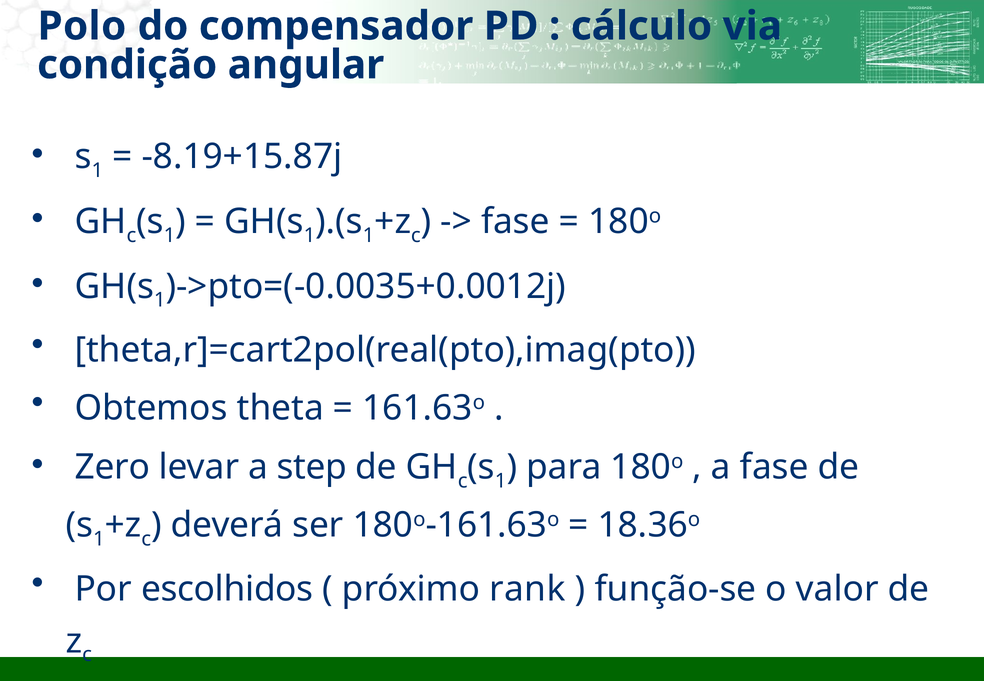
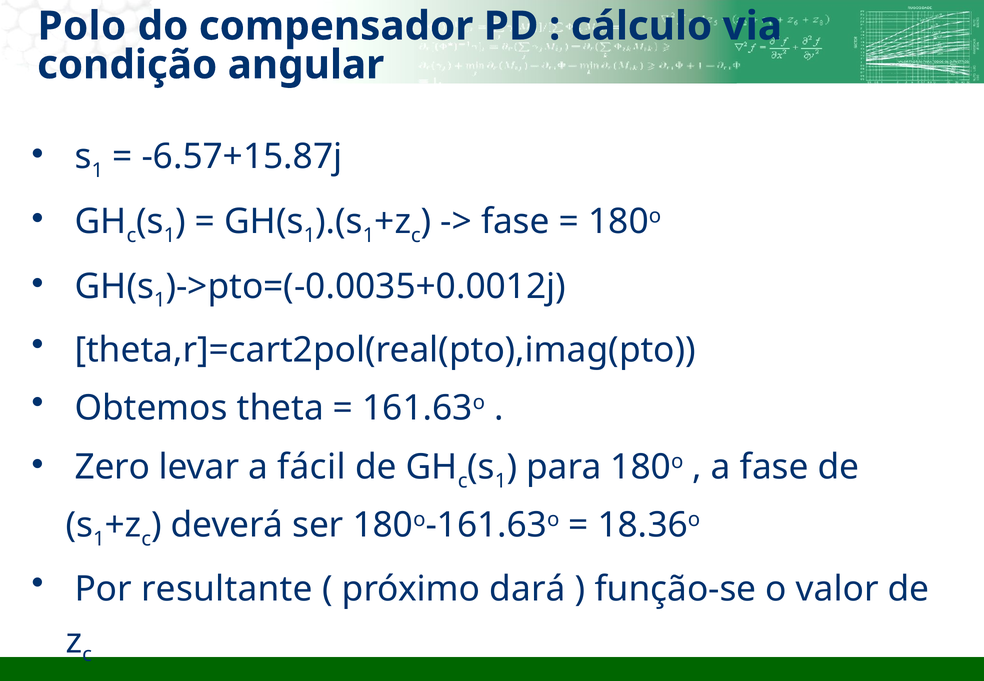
-8.19+15.87j: -8.19+15.87j -> -6.57+15.87j (242, 157)
step: step -> fácil (311, 467)
escolhidos: escolhidos -> resultante (227, 589)
rank: rank -> dará (527, 589)
